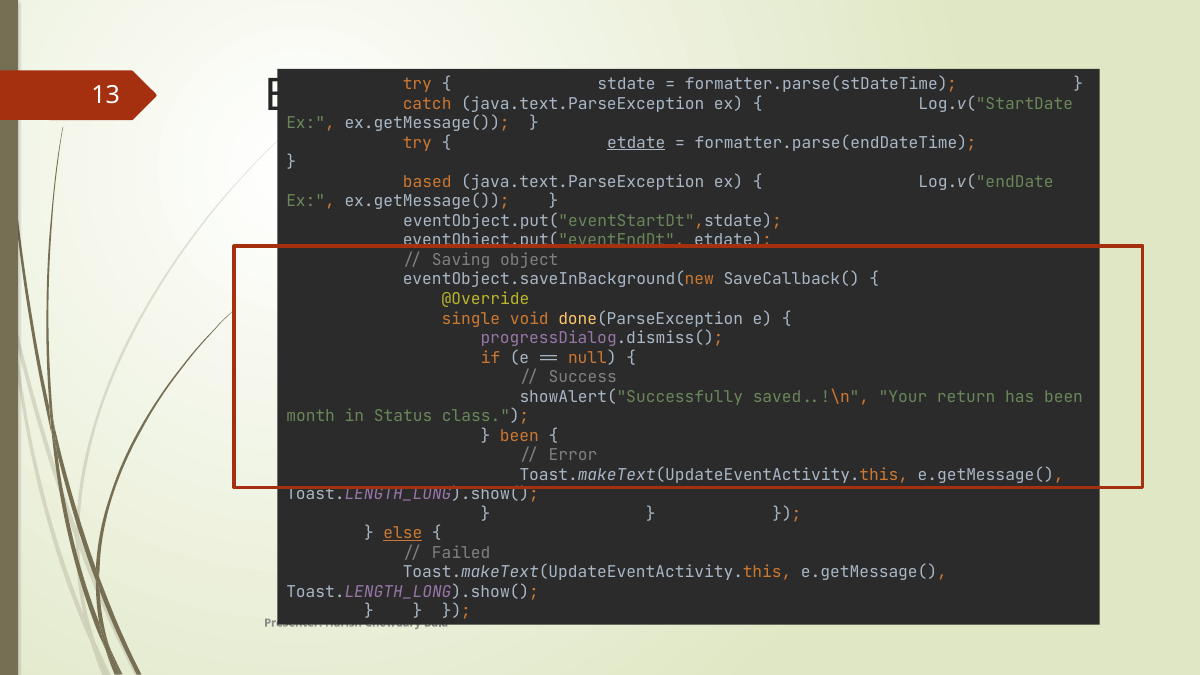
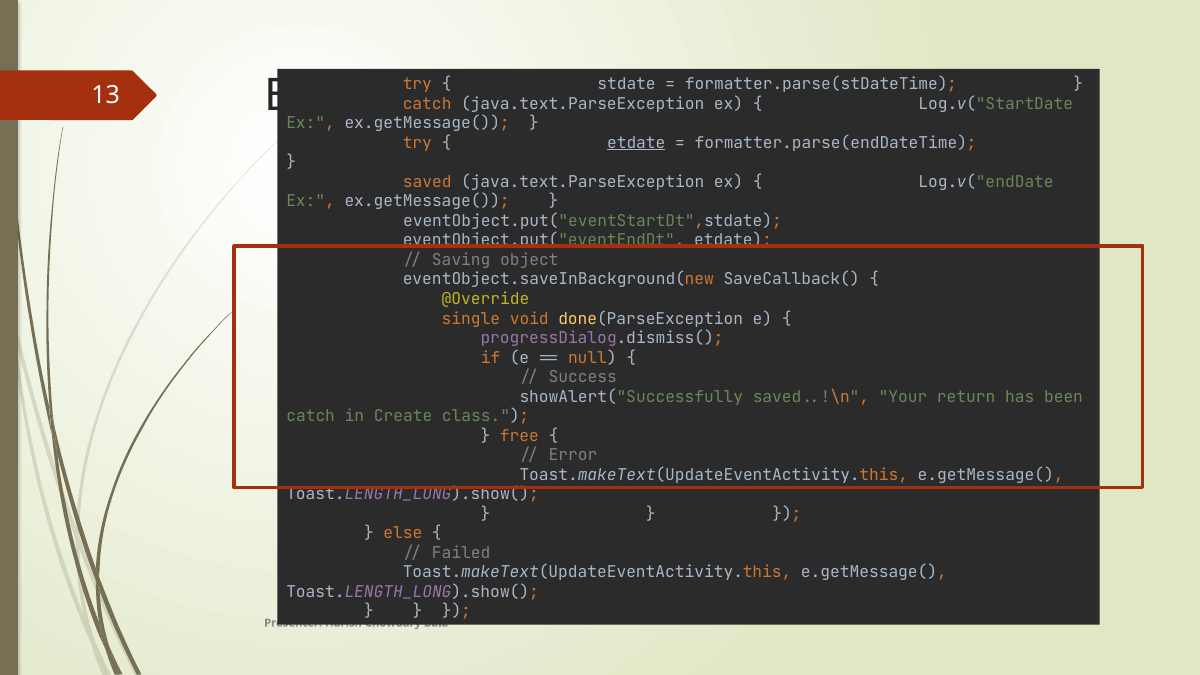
based: based -> saved (427, 182)
month: month -> catch (311, 416)
Status: Status -> Create (403, 416)
been: been -> free (519, 436)
else underline: present -> none (403, 533)
